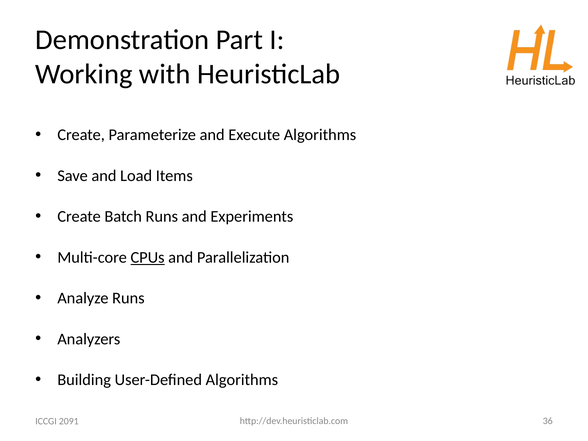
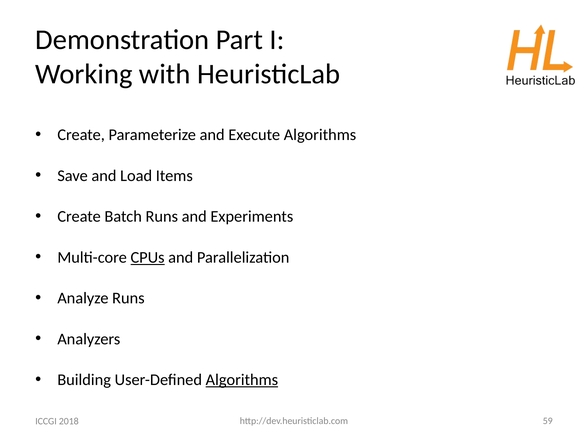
Algorithms underline: none -> present (242, 380)
36: 36 -> 59 (548, 421)
2091: 2091 -> 2018 (69, 421)
